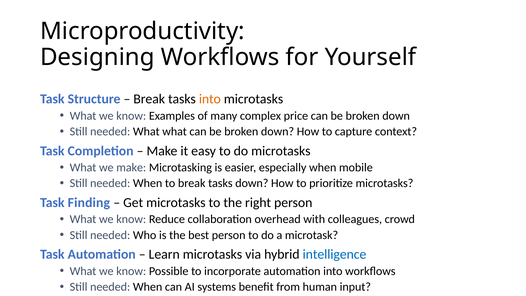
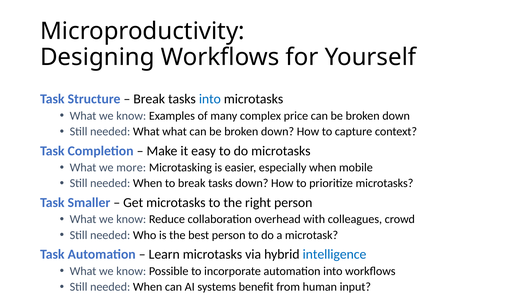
into colour: orange -> blue (210, 99)
we make: make -> more (131, 167)
Finding: Finding -> Smaller (89, 203)
